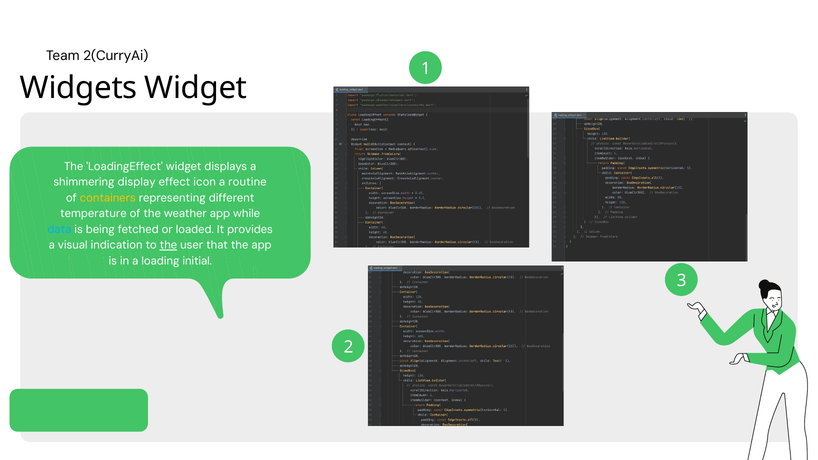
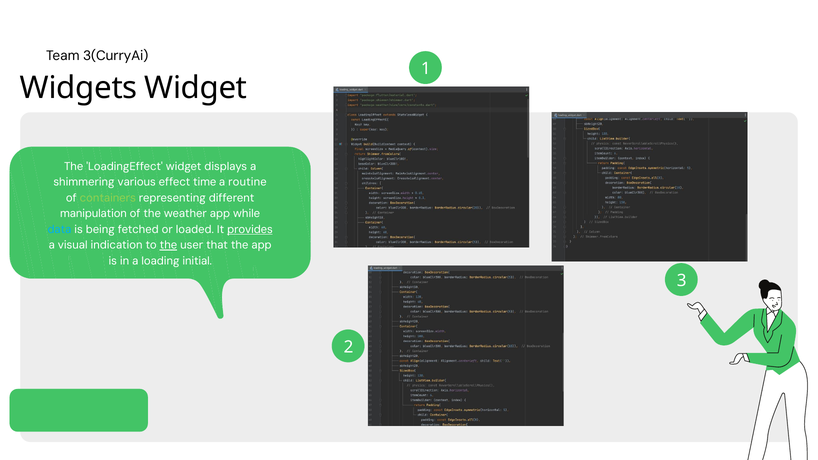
2(CurryAi: 2(CurryAi -> 3(CurryAi (116, 56)
display: display -> various (137, 182)
icon: icon -> time (205, 182)
containers colour: yellow -> light green (108, 198)
temperature: temperature -> manipulation (93, 214)
provides underline: none -> present (250, 229)
